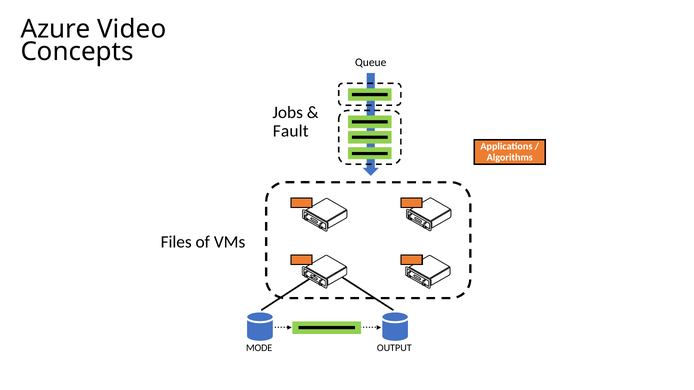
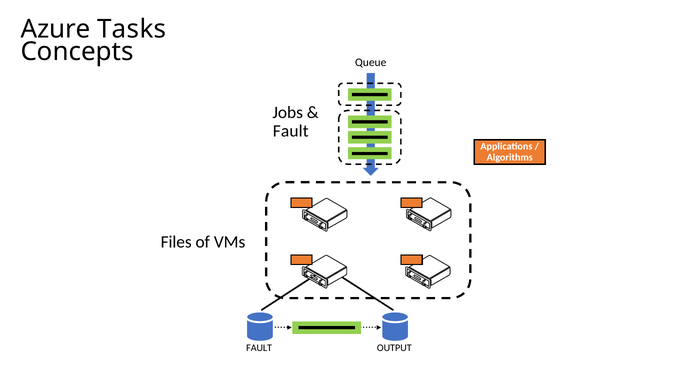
Video: Video -> Tasks (132, 29)
MODE: MODE -> FAULT (259, 348)
